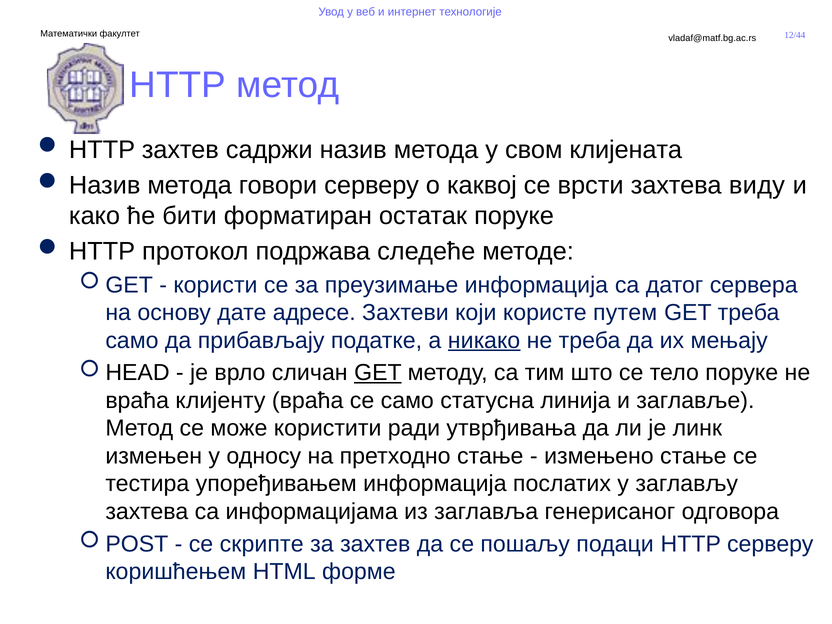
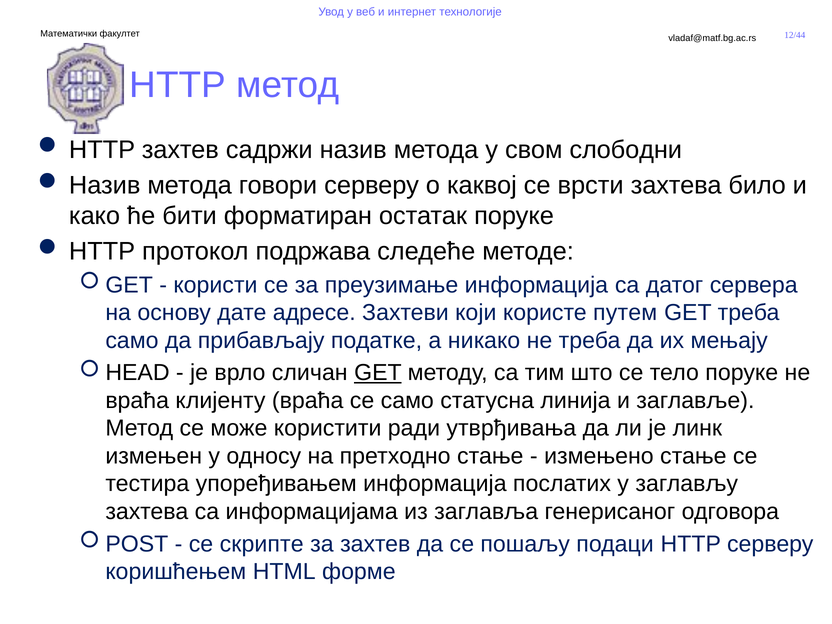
клијената: клијената -> слободни (626, 150)
виду: виду -> било (757, 185)
никако underline: present -> none (484, 340)
